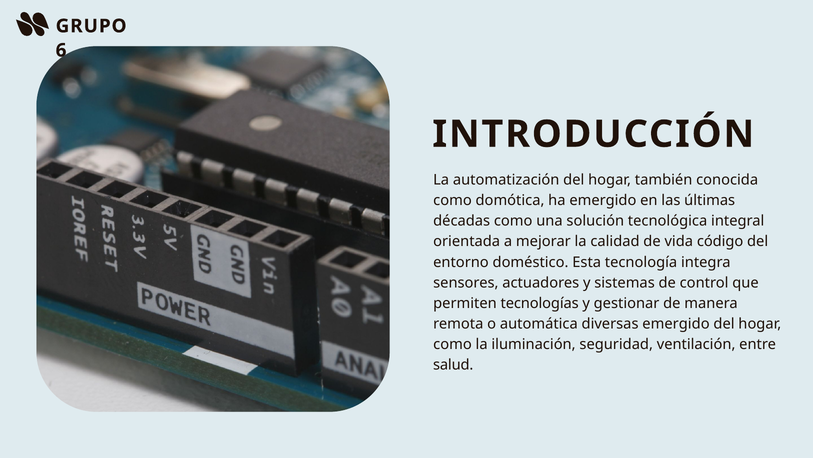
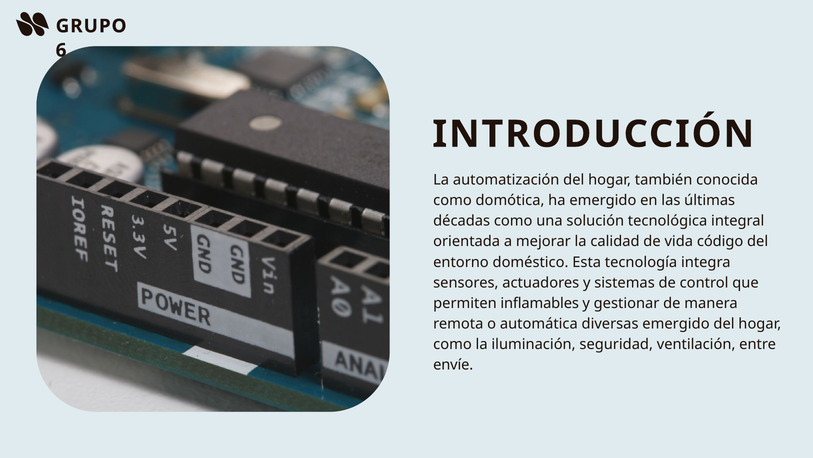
tecnologías: tecnologías -> inflamables (540, 303)
salud: salud -> envíe (453, 365)
